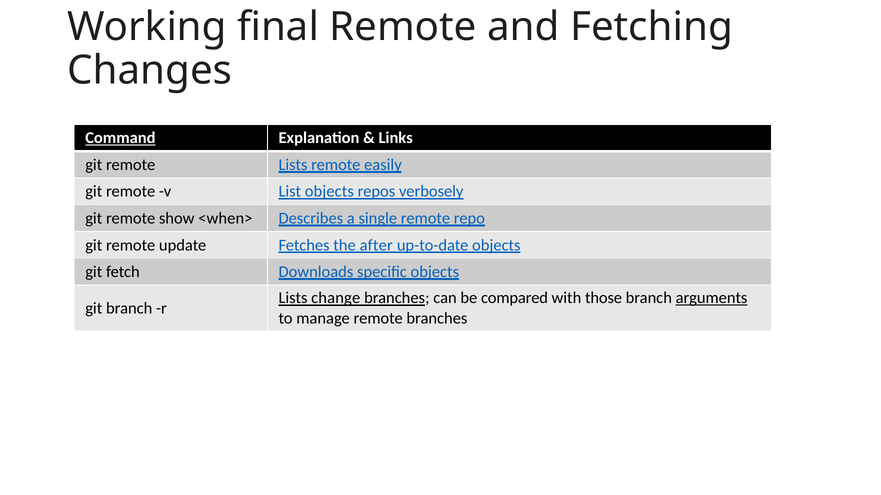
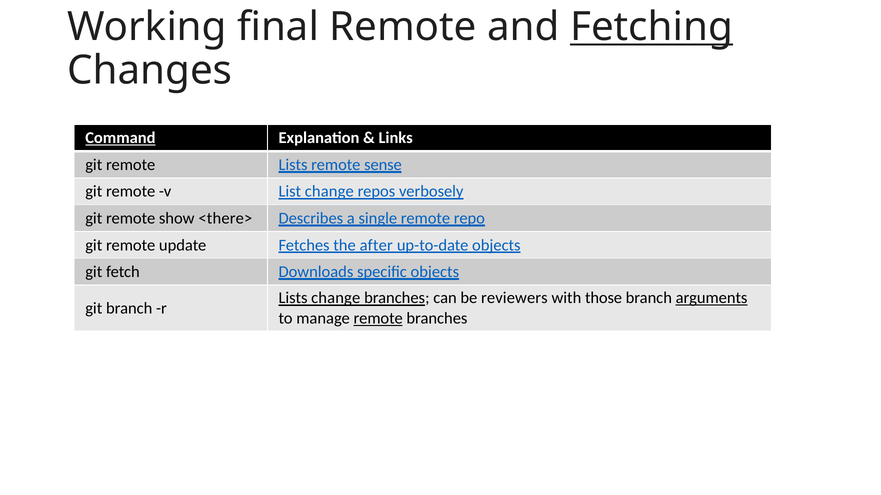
Fetching underline: none -> present (651, 27)
easily: easily -> sense (383, 165)
List objects: objects -> change (329, 192)
<when>: <when> -> <there> (225, 219)
compared: compared -> reviewers (514, 298)
remote underline: none -> present (378, 319)
